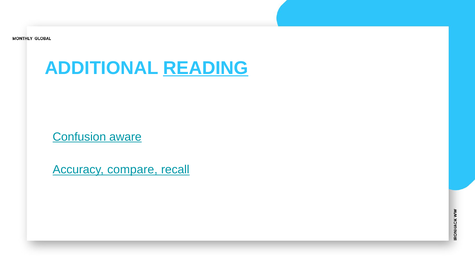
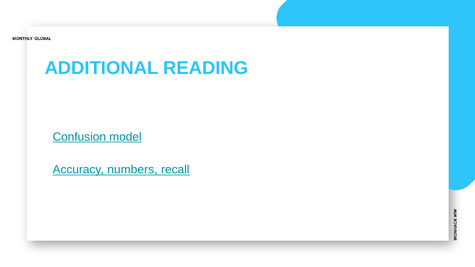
READING underline: present -> none (206, 68)
aware: aware -> model (125, 137)
compare: compare -> numbers (132, 170)
